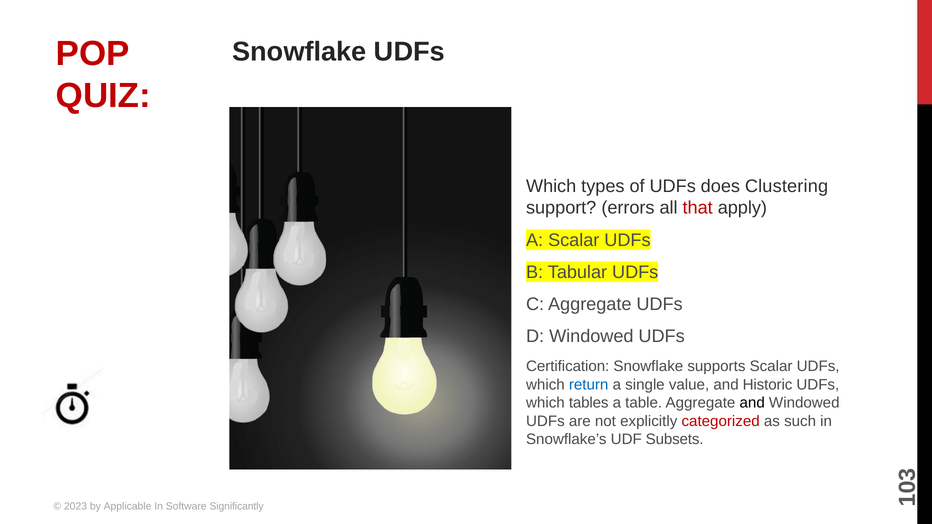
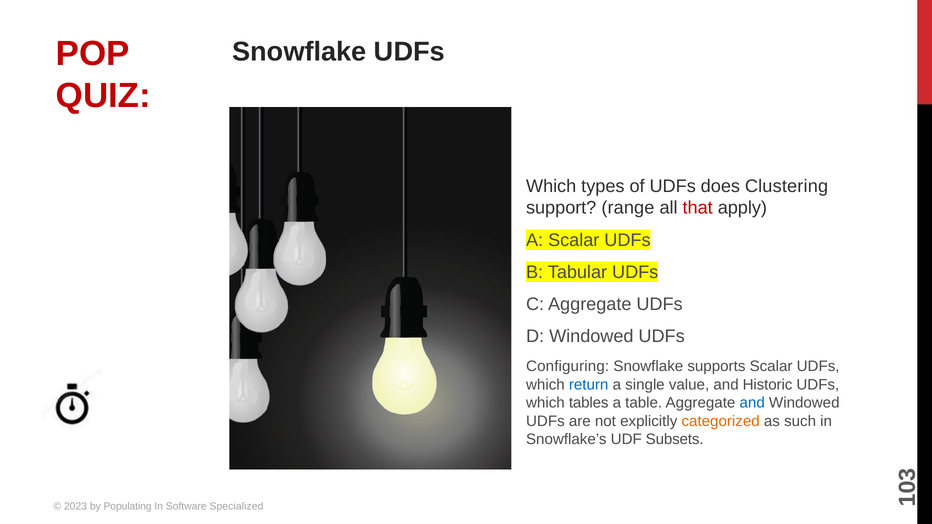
errors: errors -> range (628, 208)
Certification: Certification -> Configuring (568, 367)
and colour: black -> blue (752, 403)
categorized colour: red -> orange (721, 421)
Applicable: Applicable -> Populating (128, 507)
Significantly: Significantly -> Specialized (236, 507)
